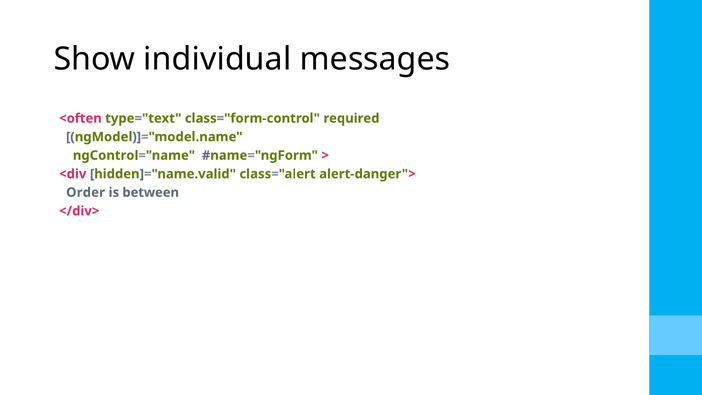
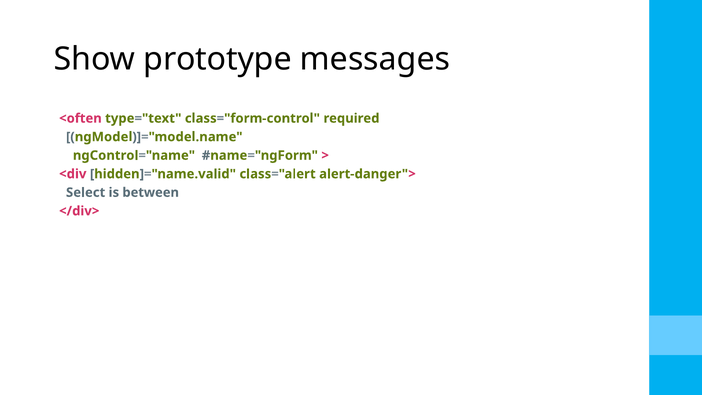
individual: individual -> prototype (218, 59)
Order: Order -> Select (86, 192)
